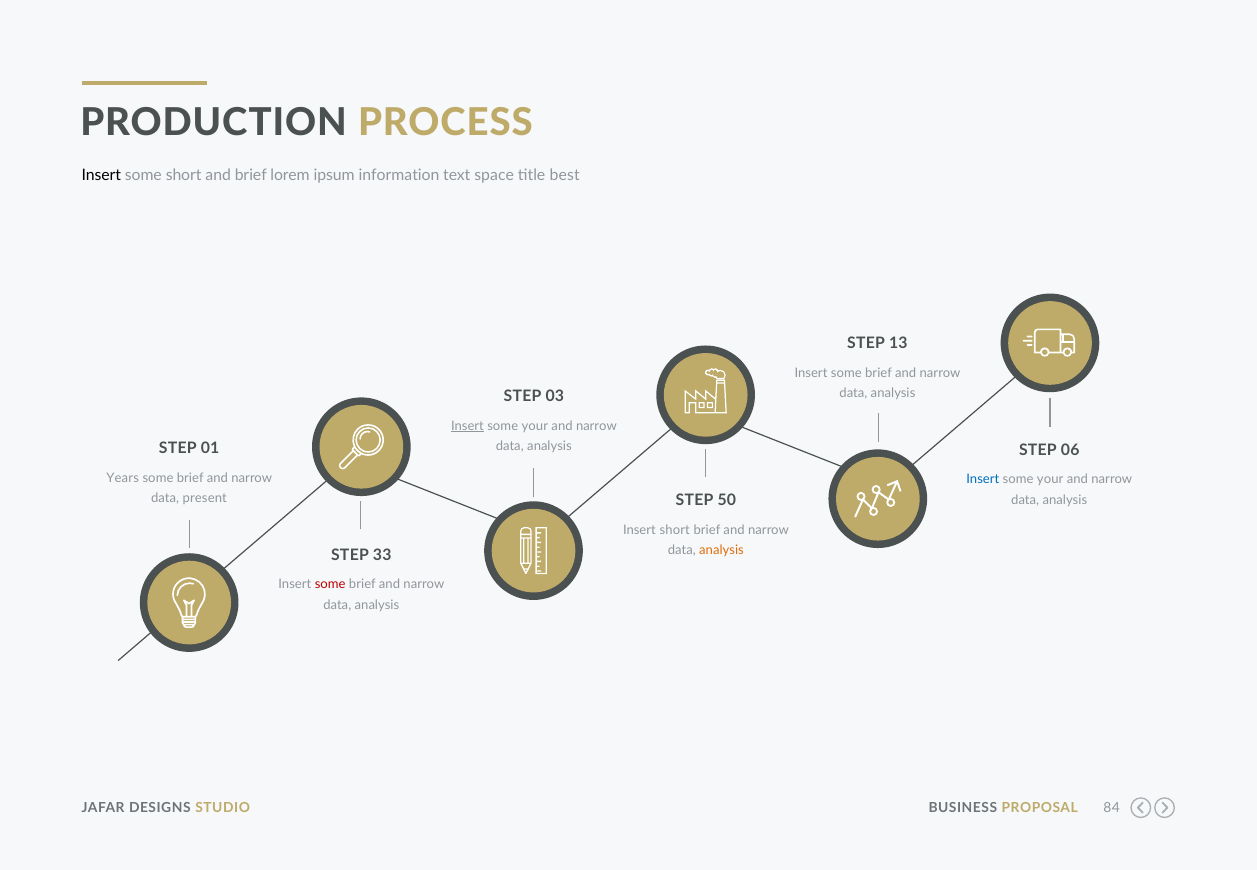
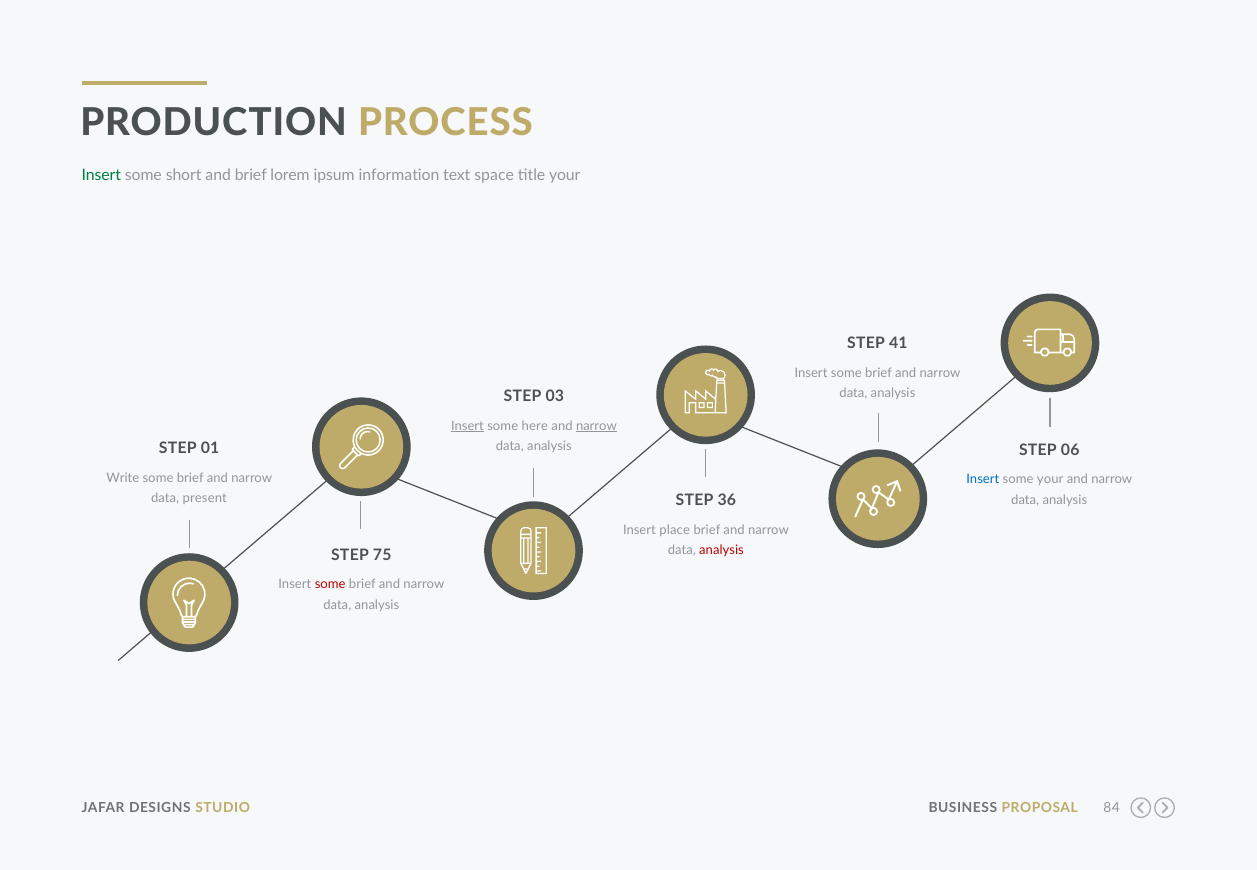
Insert colour: black -> green (101, 175)
title best: best -> your (565, 175)
13: 13 -> 41 (898, 344)
your: your -> here (535, 426)
narrow underline: none -> present (596, 426)
Years: Years -> Write (123, 478)
50: 50 -> 36 (727, 501)
Insert short: short -> place (675, 530)
analysis colour: orange -> red (722, 551)
33: 33 -> 75 (382, 555)
